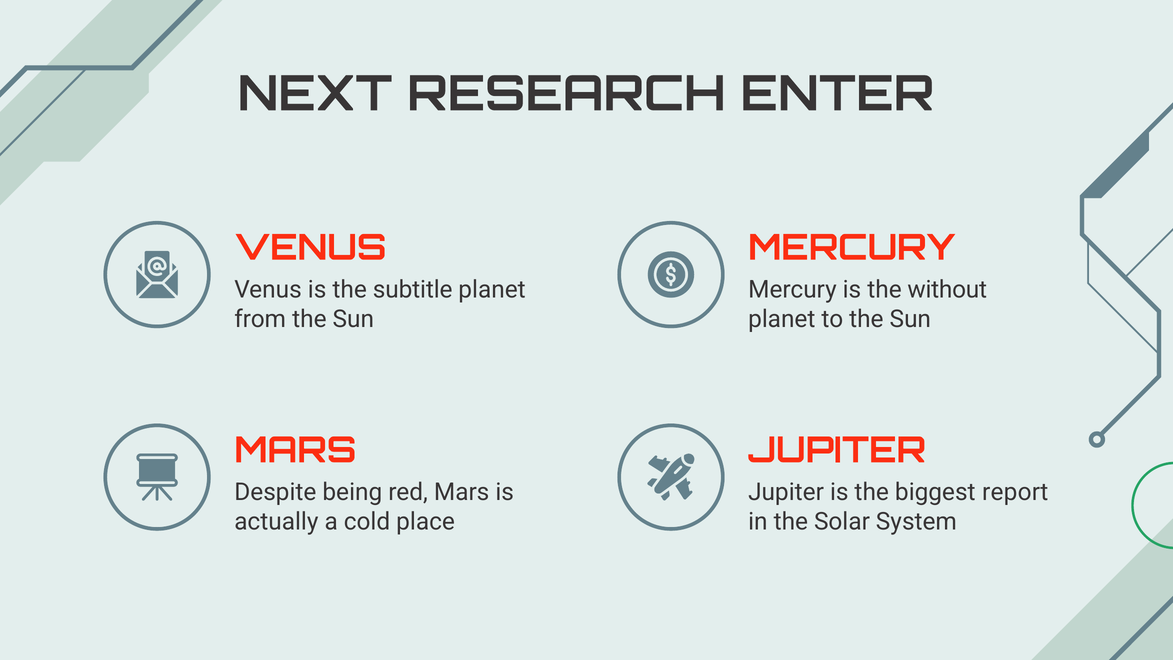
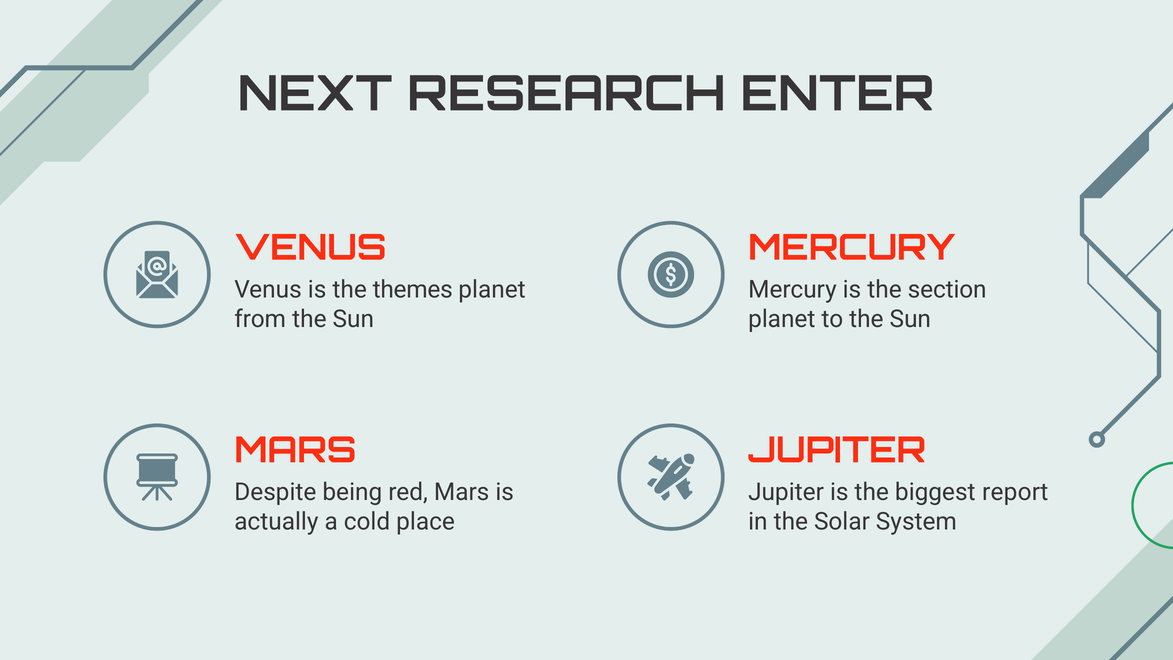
subtitle: subtitle -> themes (413, 290)
without: without -> section (947, 290)
